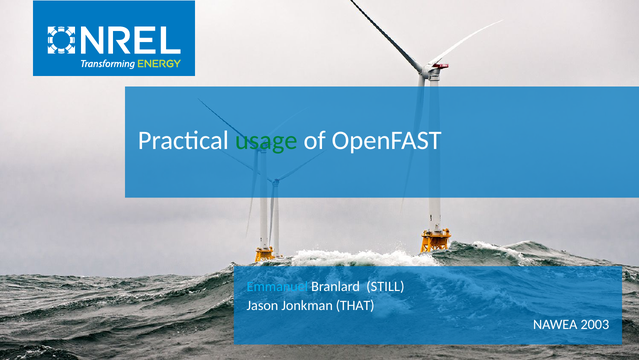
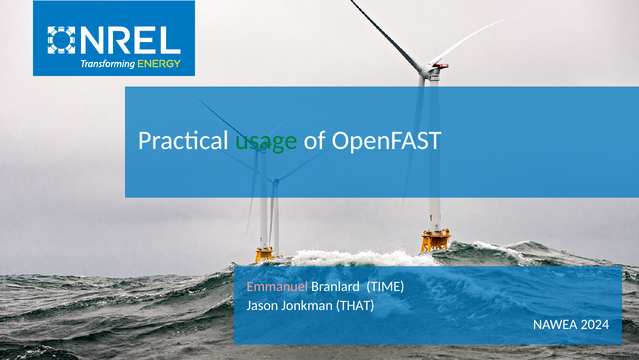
Emmanuel colour: light blue -> pink (277, 286)
STILL: STILL -> TIME (385, 286)
2003: 2003 -> 2024 (595, 324)
